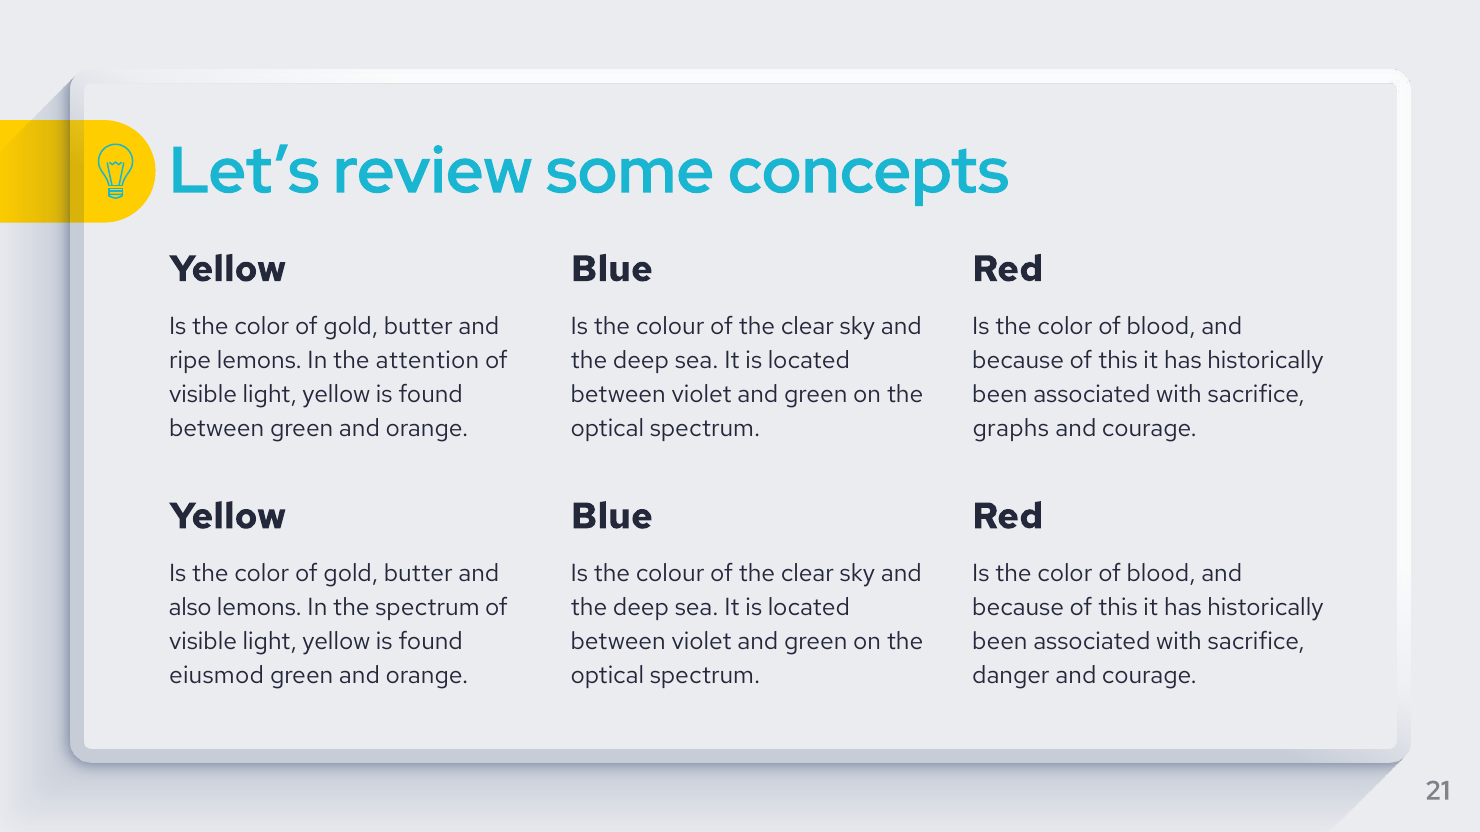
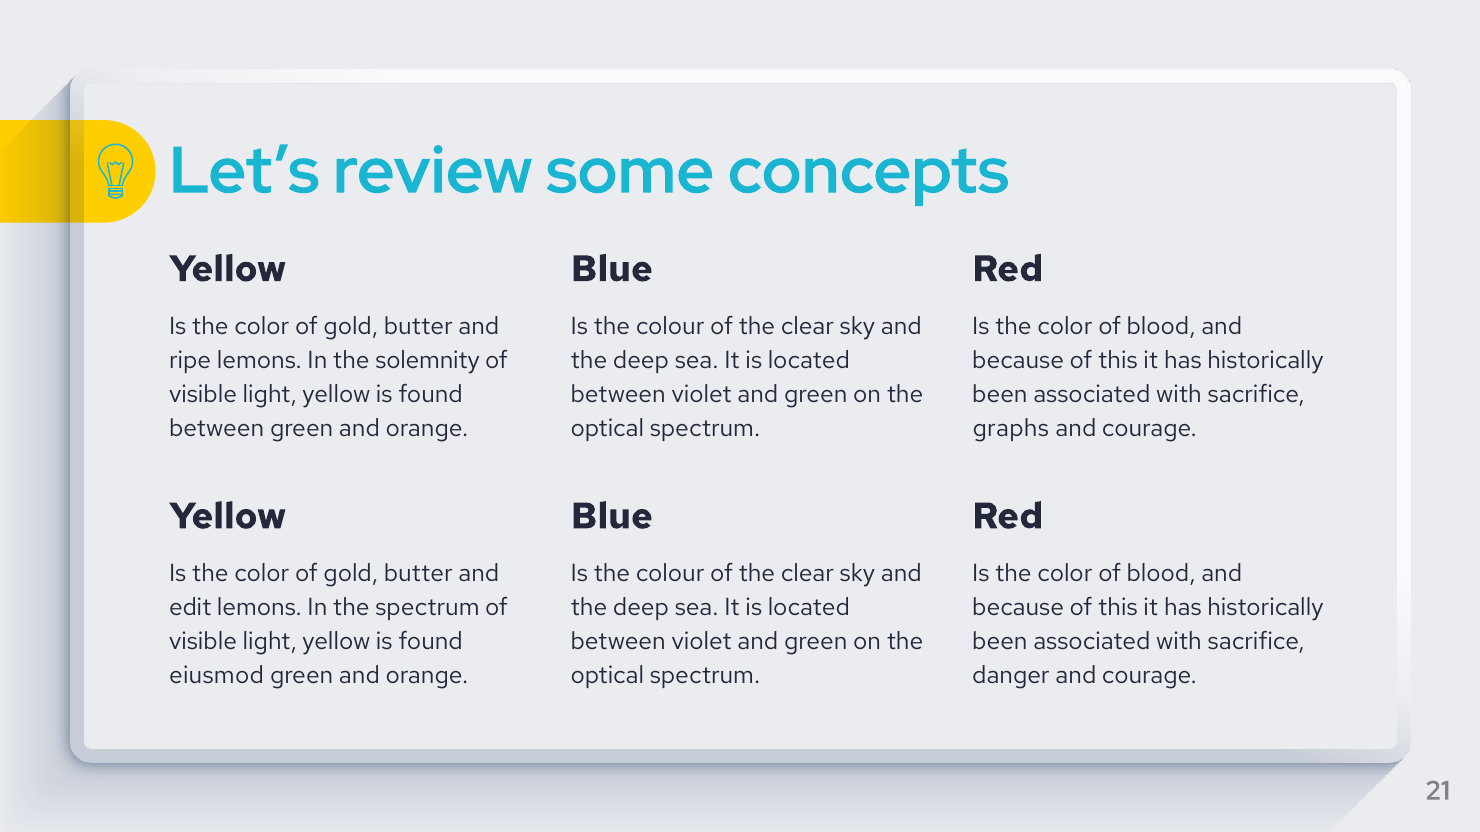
attention: attention -> solemnity (428, 360)
also: also -> edit (190, 608)
